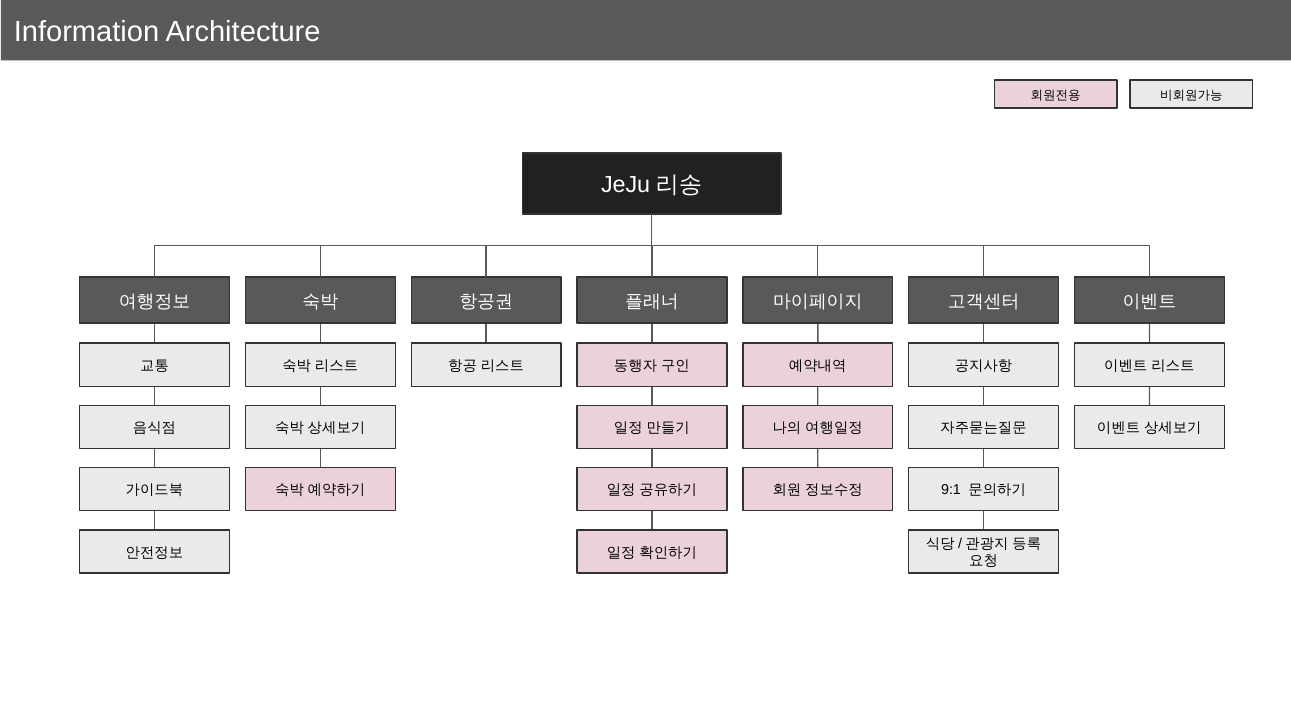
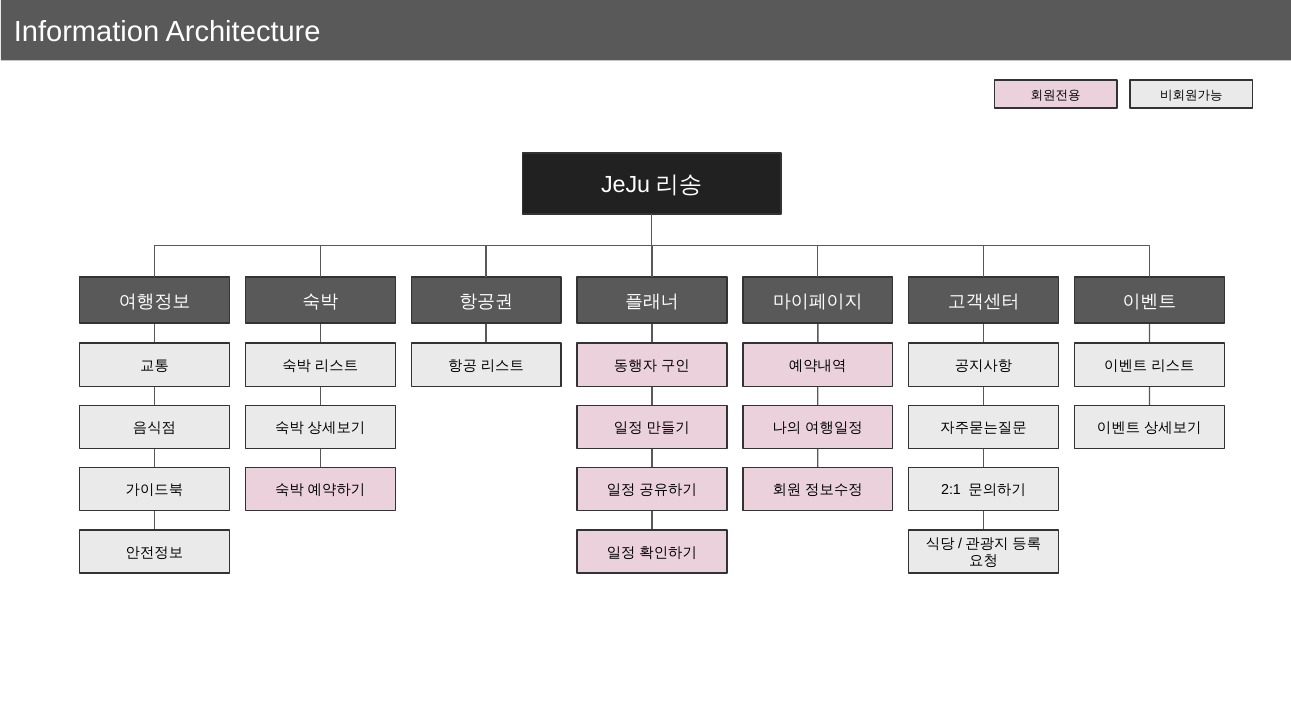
9:1: 9:1 -> 2:1 (951, 490)
